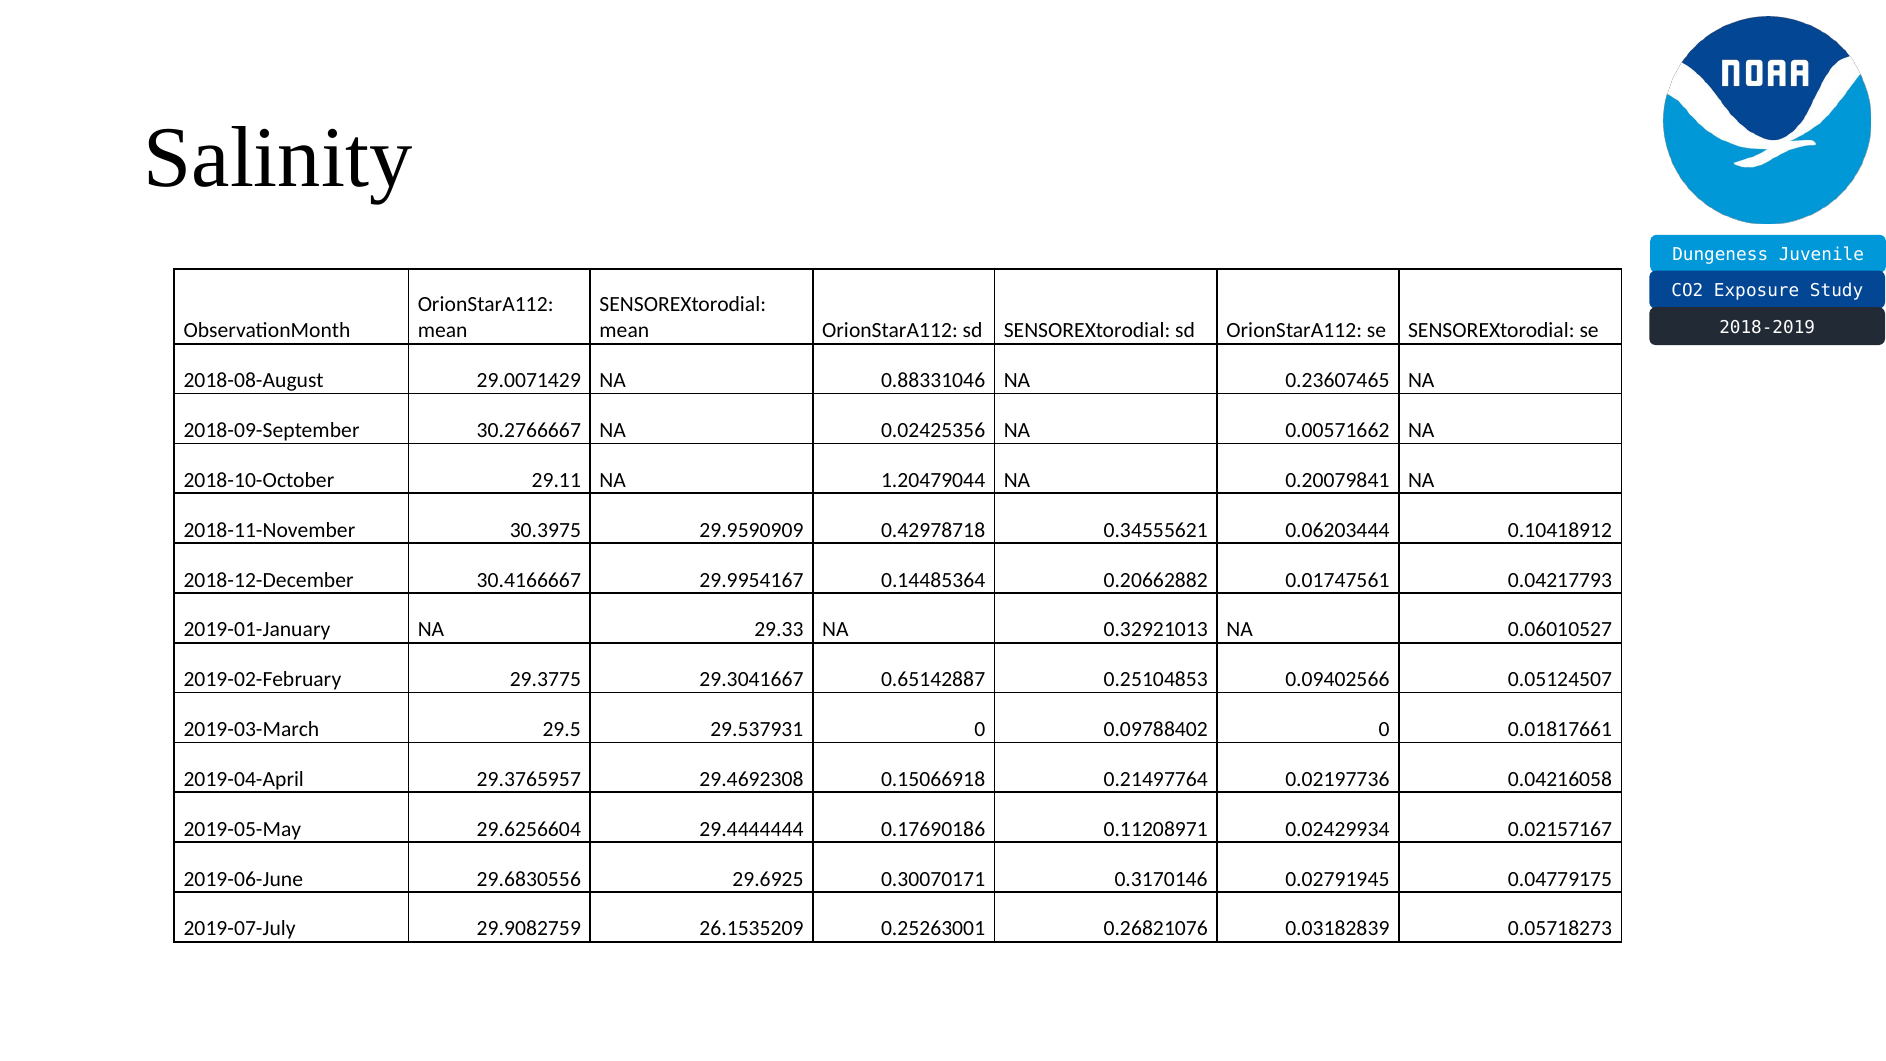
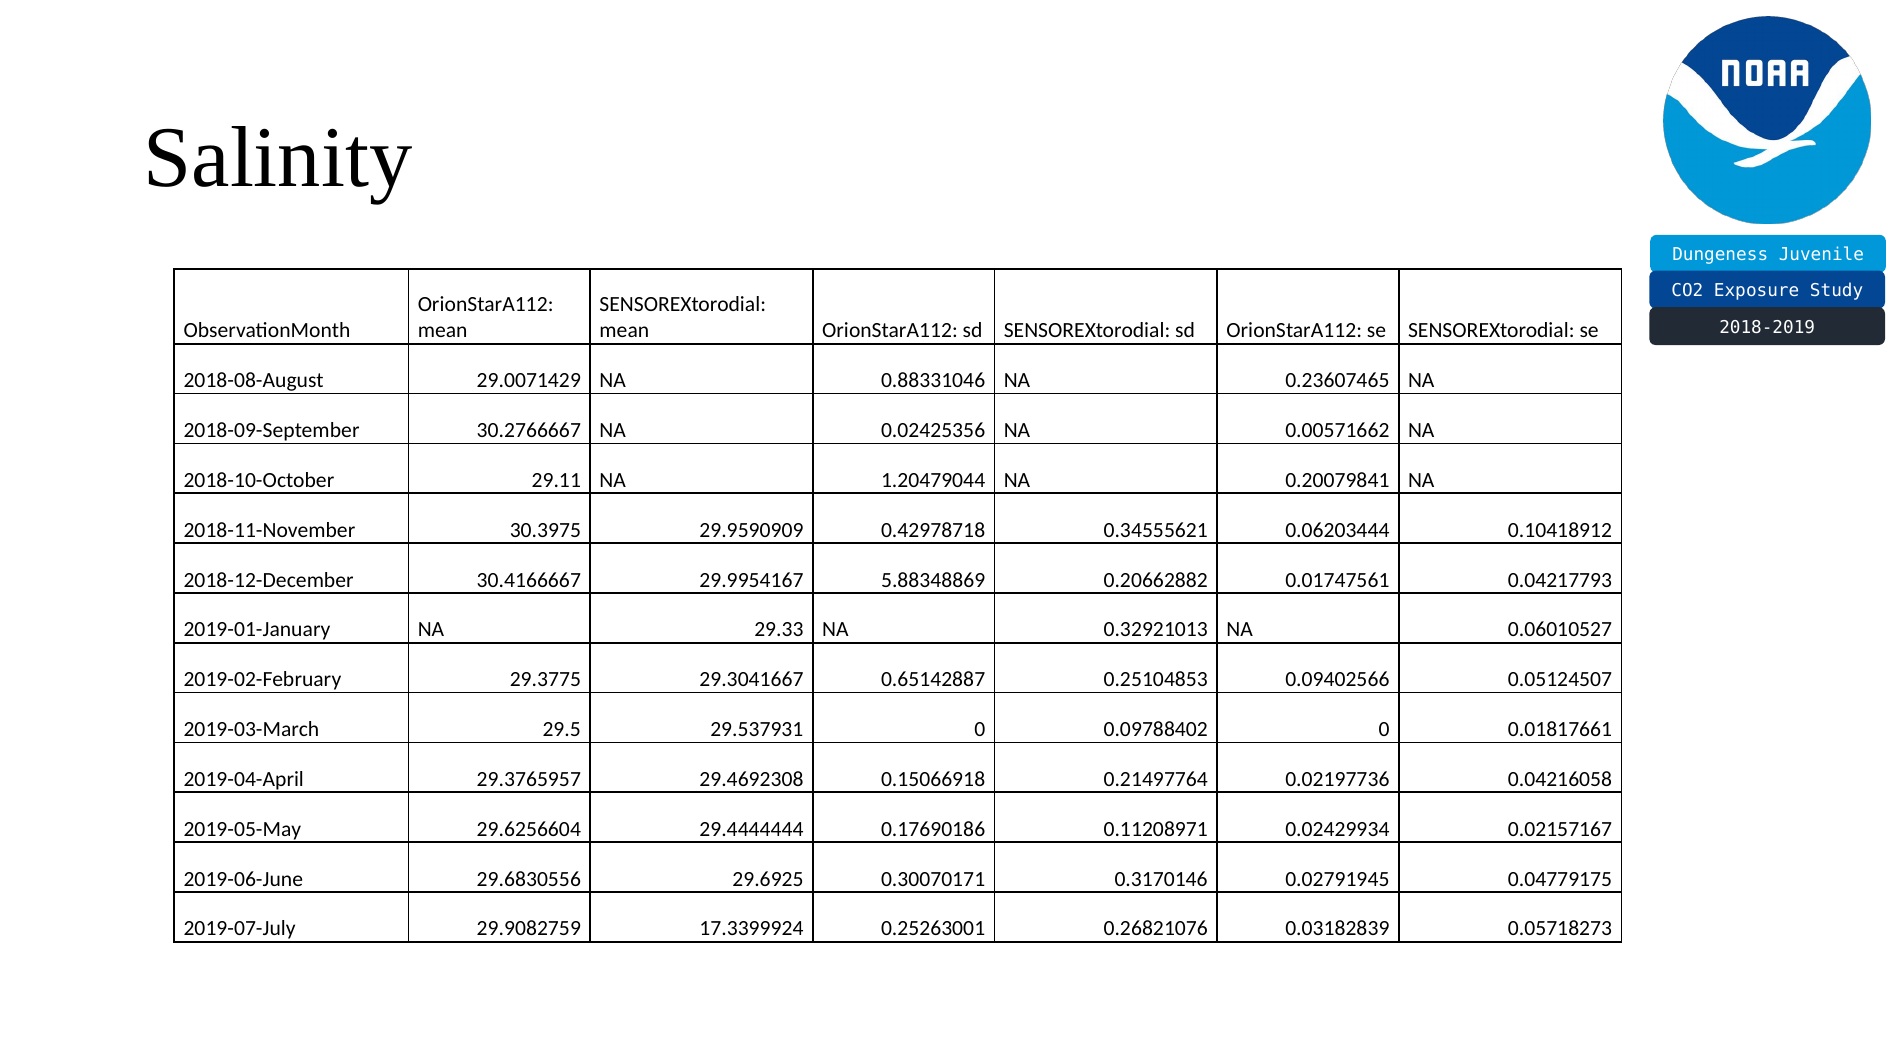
0.14485364: 0.14485364 -> 5.88348869 (933, 580)
26.1535209: 26.1535209 -> 17.3399924 (751, 929)
